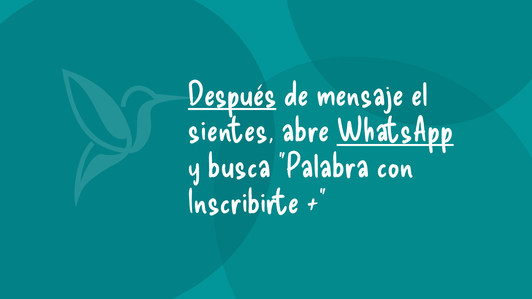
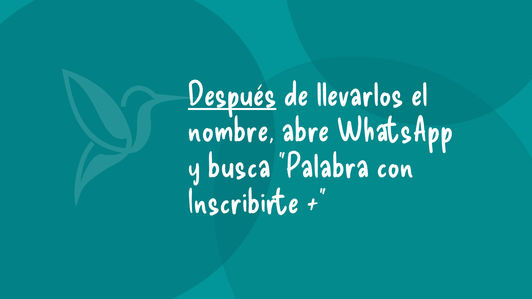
mensaje: mensaje -> llevarlos (360, 95)
sientes: sientes -> nombre (231, 131)
WhatsApp underline: present -> none (395, 131)
